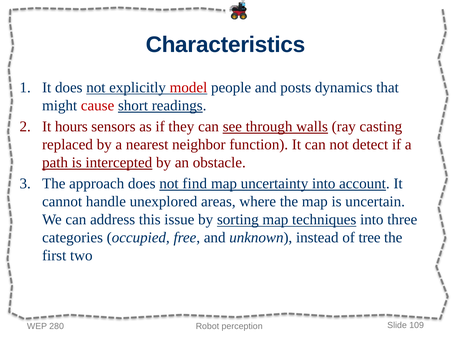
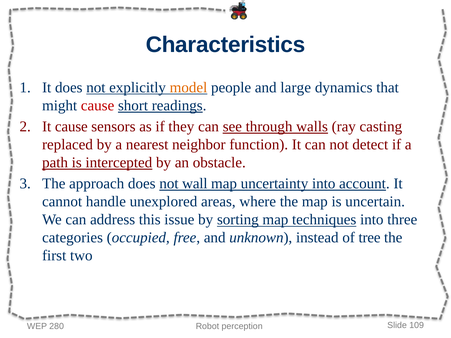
model colour: red -> orange (188, 87)
posts: posts -> large (296, 87)
It hours: hours -> cause (71, 127)
find: find -> wall (195, 184)
